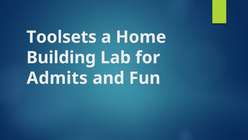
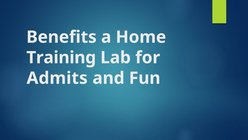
Toolsets: Toolsets -> Benefits (62, 37)
Building: Building -> Training (61, 57)
